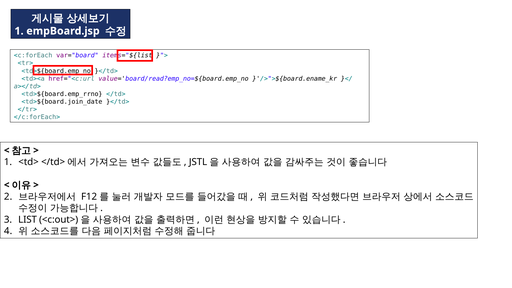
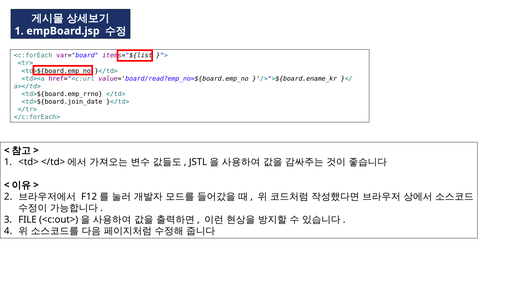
LIST: LIST -> FILE (28, 220)
